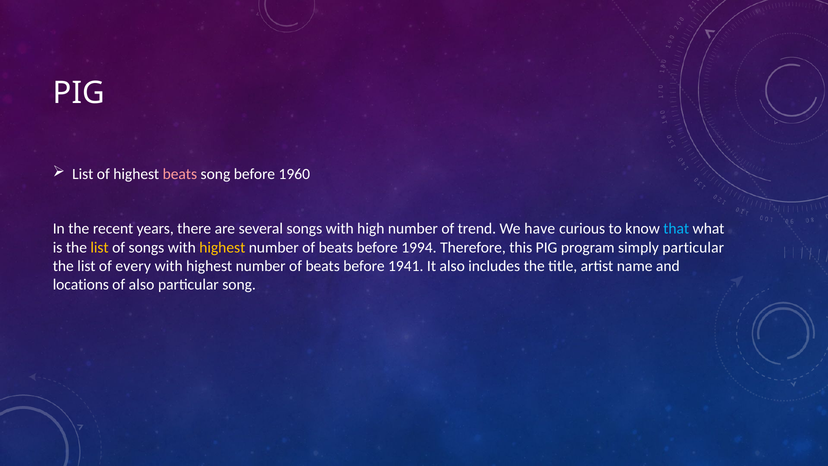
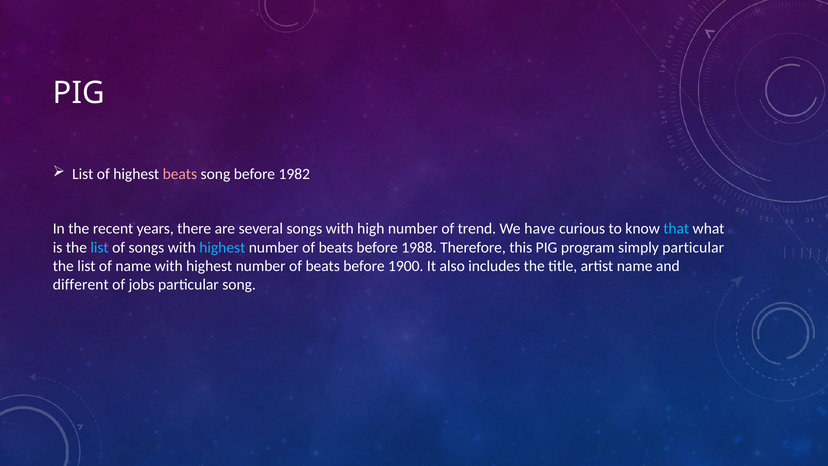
1960: 1960 -> 1982 (294, 174)
list colour: yellow -> light blue (100, 247)
highest colour: yellow -> light blue (222, 247)
1994: 1994 -> 1988 (419, 247)
of every: every -> name (133, 266)
1941: 1941 -> 1900 (406, 266)
locations: locations -> different (81, 285)
of also: also -> jobs (142, 285)
